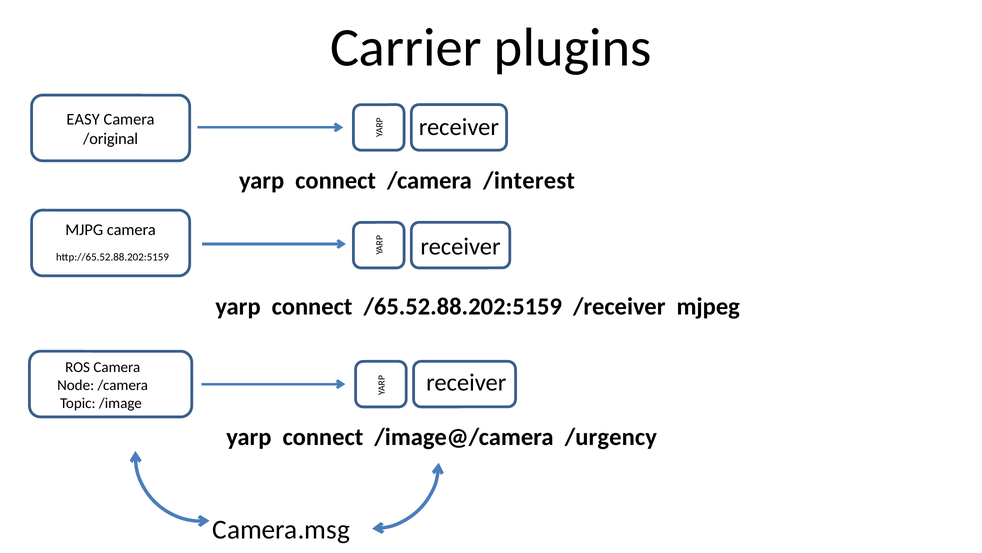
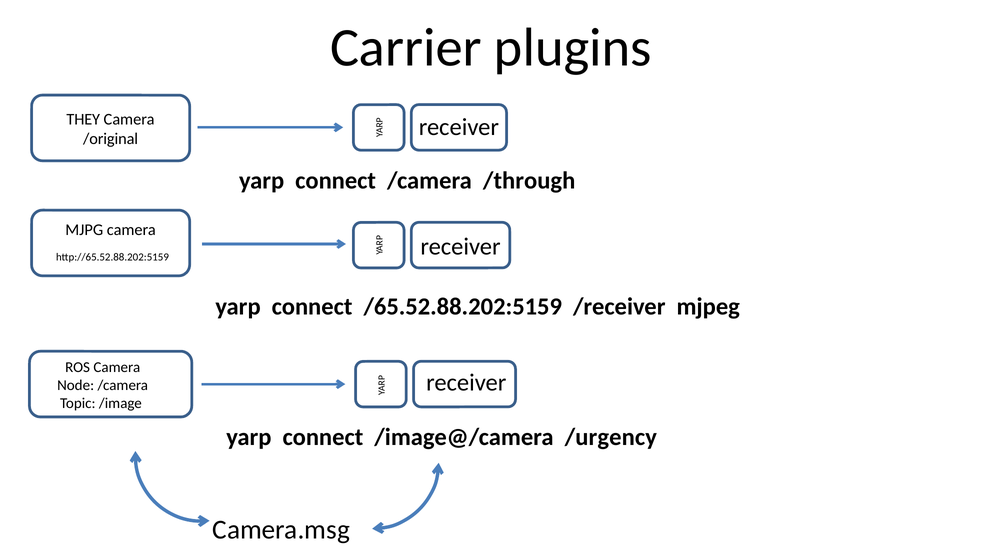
EASY: EASY -> THEY (83, 119)
/interest: /interest -> /through (529, 180)
